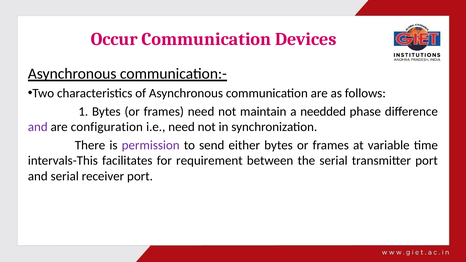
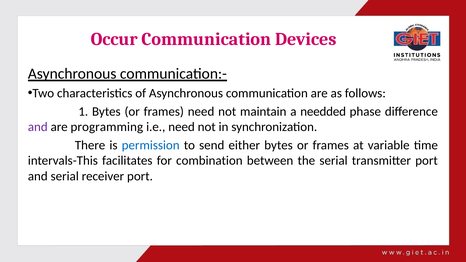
configuration: configuration -> programming (107, 127)
permission colour: purple -> blue (151, 145)
requirement: requirement -> combination (209, 161)
